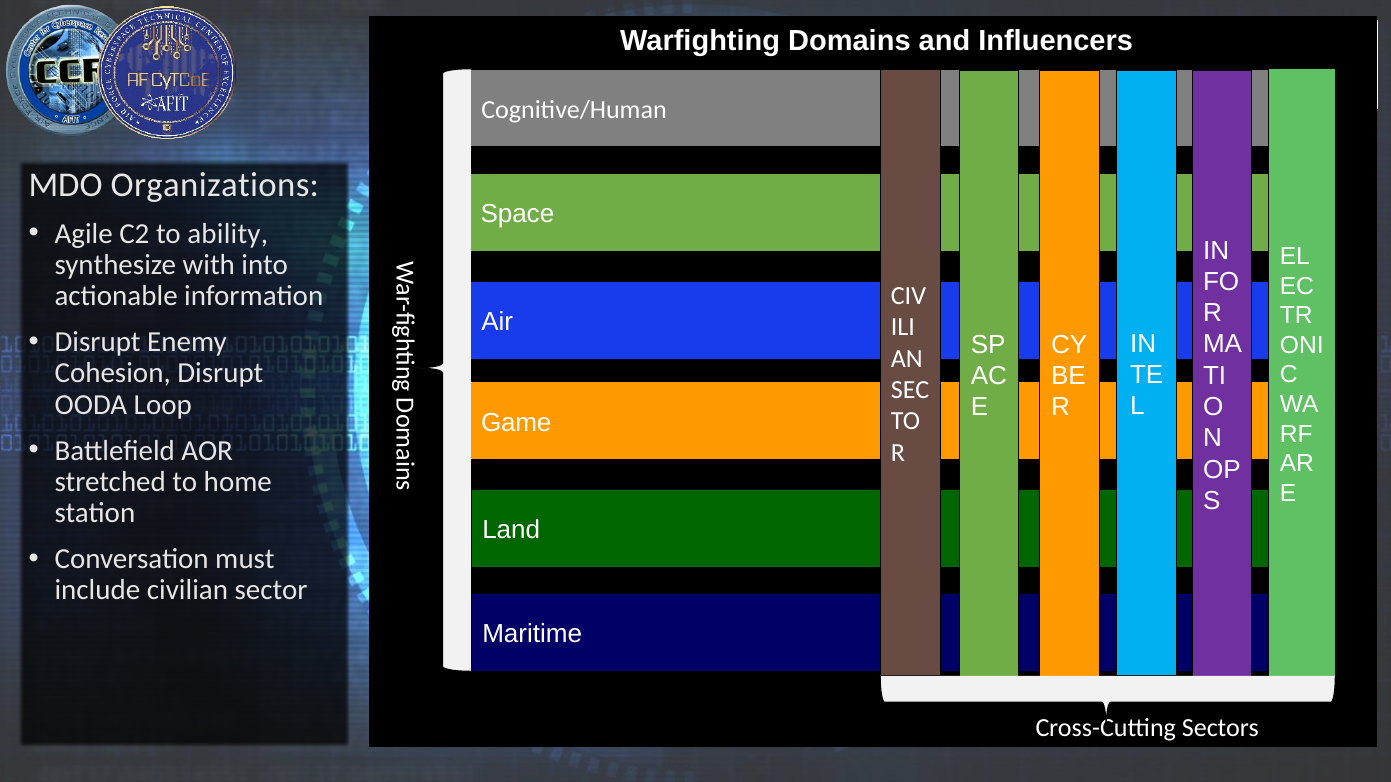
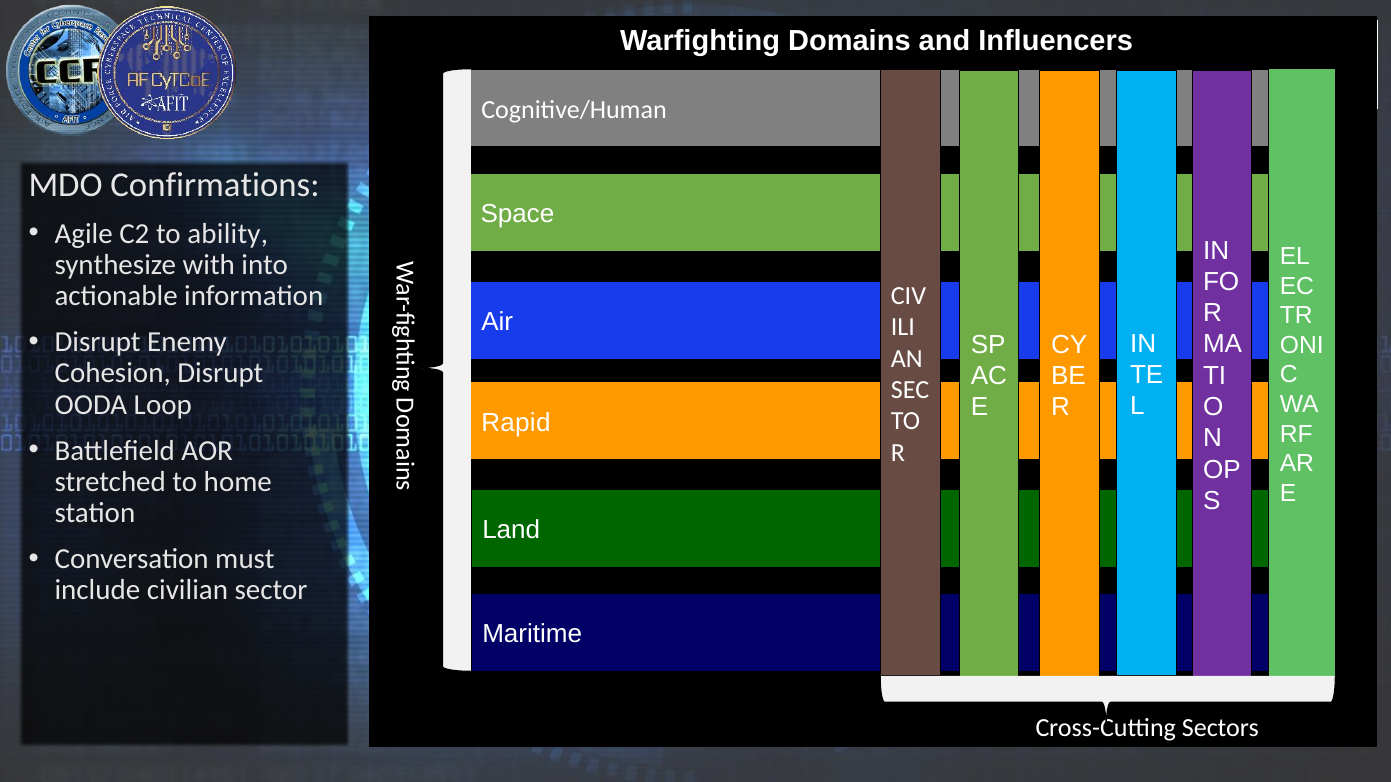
Organizations: Organizations -> Confirmations (215, 185)
Game: Game -> Rapid (516, 423)
